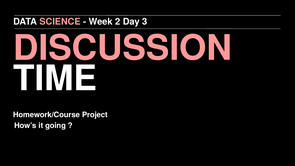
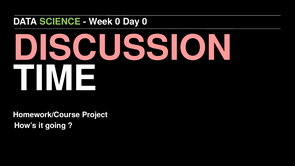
SCIENCE colour: pink -> light green (60, 22)
Week 2: 2 -> 0 (118, 22)
Day 3: 3 -> 0 (145, 22)
